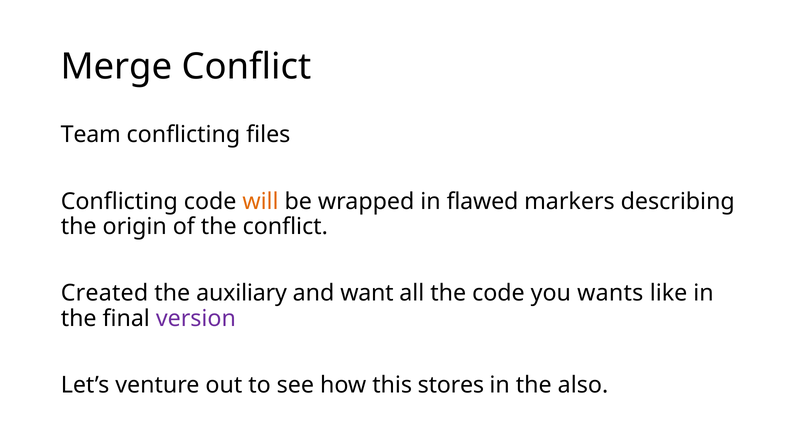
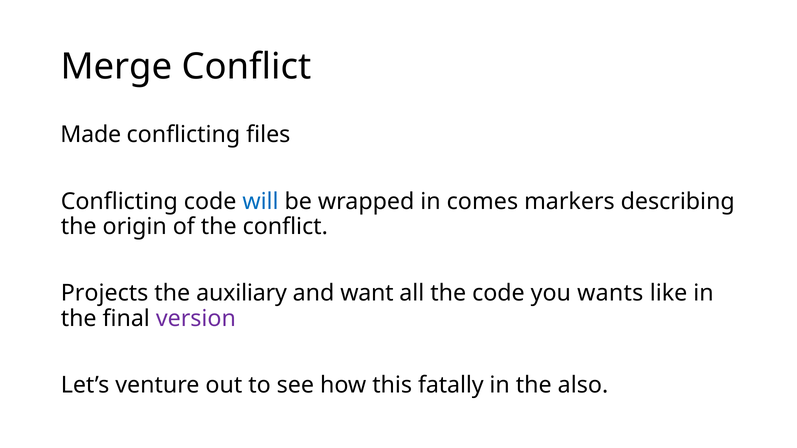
Team: Team -> Made (91, 135)
will colour: orange -> blue (260, 202)
flawed: flawed -> comes (482, 202)
Created: Created -> Projects (105, 294)
stores: stores -> fatally (451, 385)
